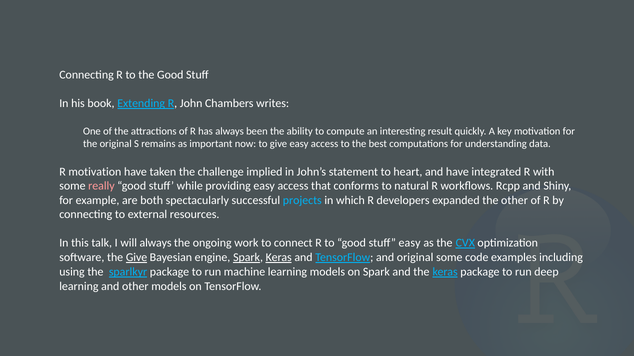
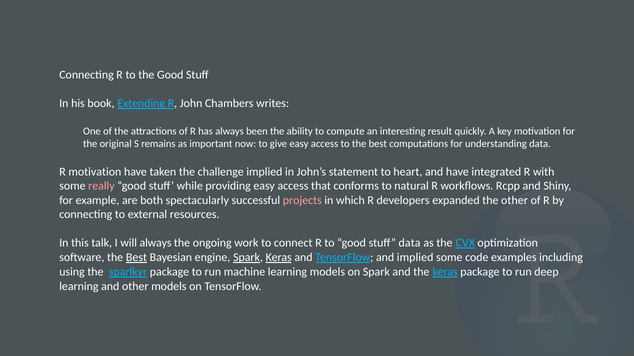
projects colour: light blue -> pink (302, 200)
stuff easy: easy -> data (410, 243)
software the Give: Give -> Best (137, 258)
and original: original -> implied (415, 258)
